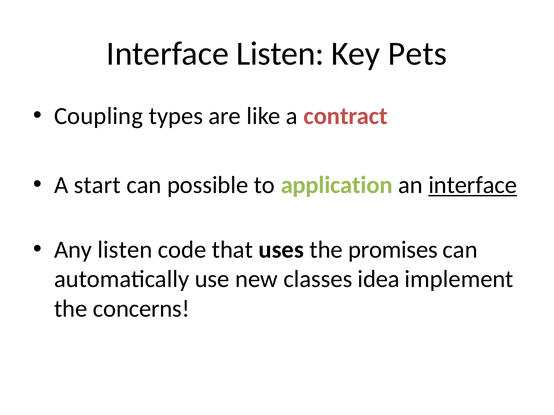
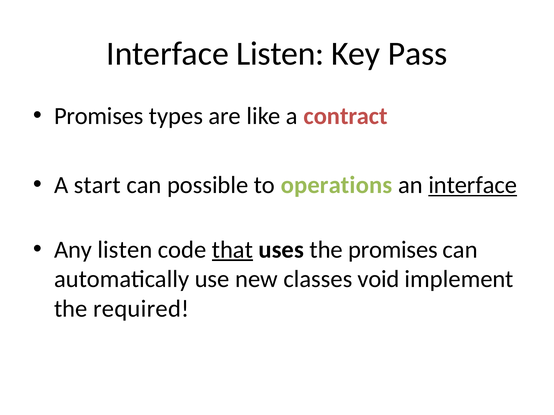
Pets: Pets -> Pass (418, 54)
Coupling: Coupling -> Promises (99, 116)
application: application -> operations (336, 185)
that underline: none -> present (232, 250)
idea: idea -> void (379, 279)
concerns: concerns -> required (141, 309)
